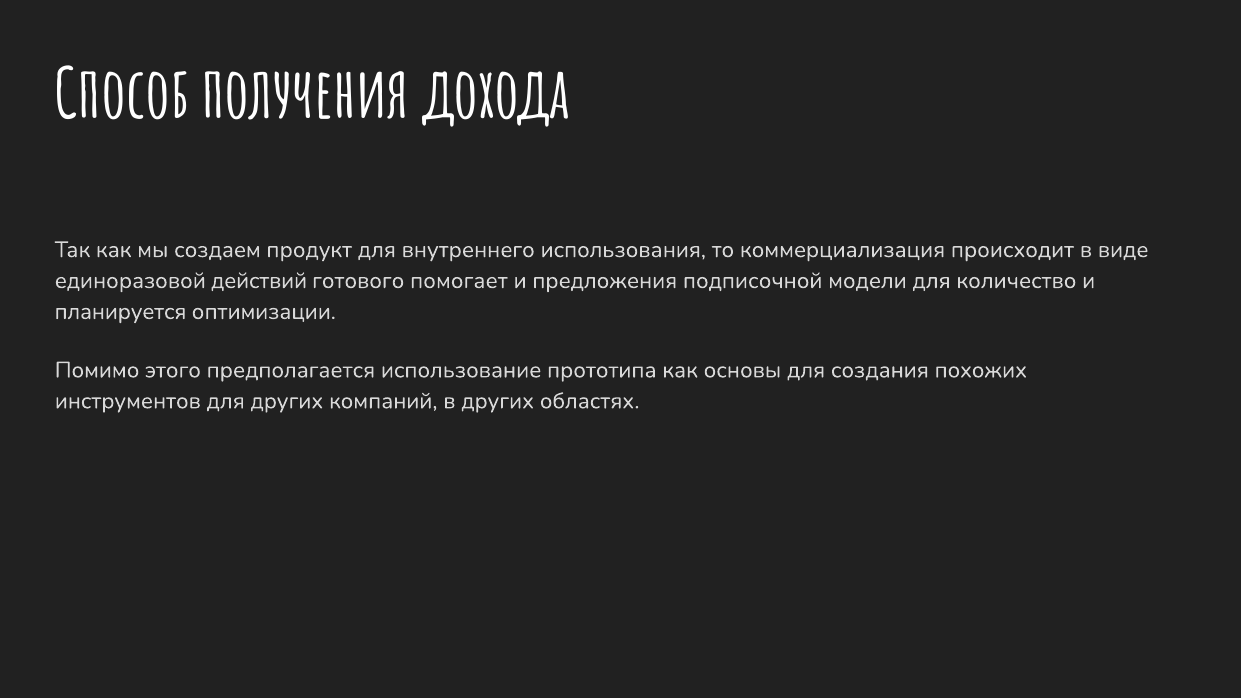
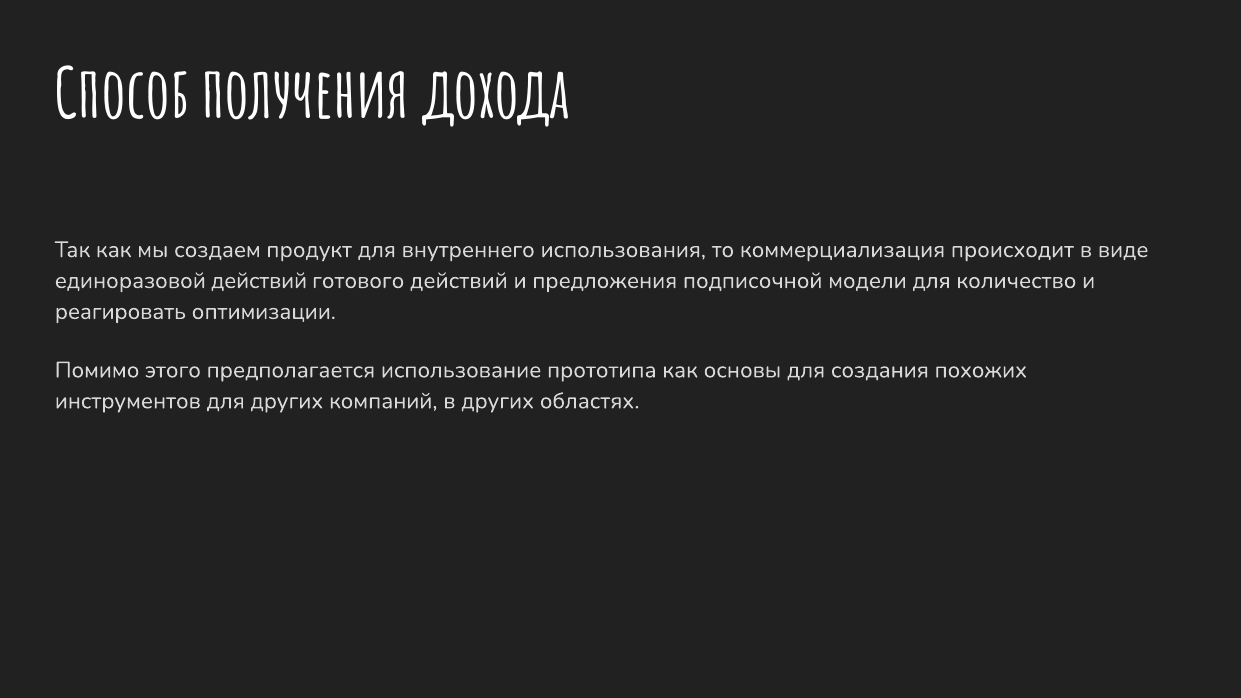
готового помогает: помогает -> действий (459, 281)
планируется: планируется -> реагировать (120, 312)
